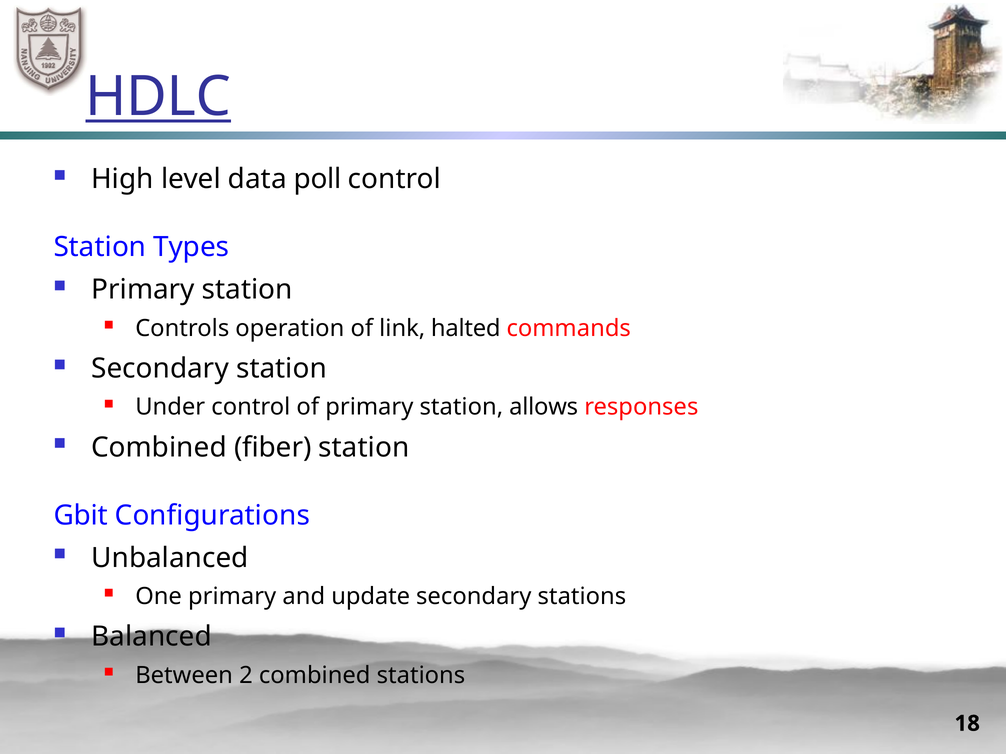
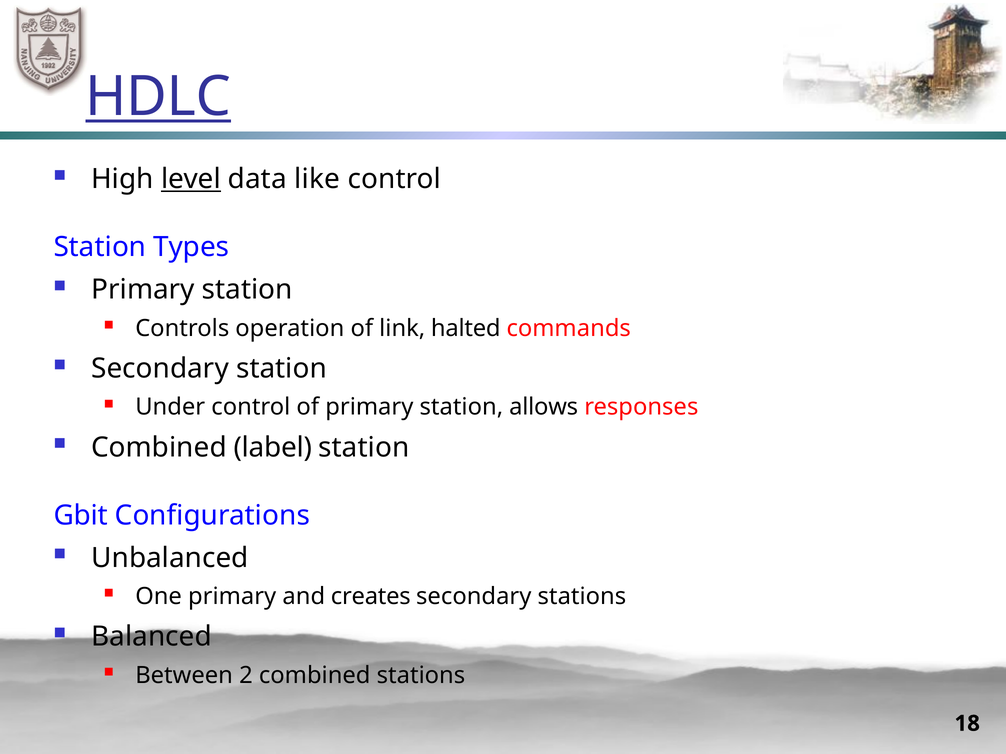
level underline: none -> present (191, 179)
poll: poll -> like (317, 179)
fiber: fiber -> label (273, 448)
update: update -> creates (371, 597)
